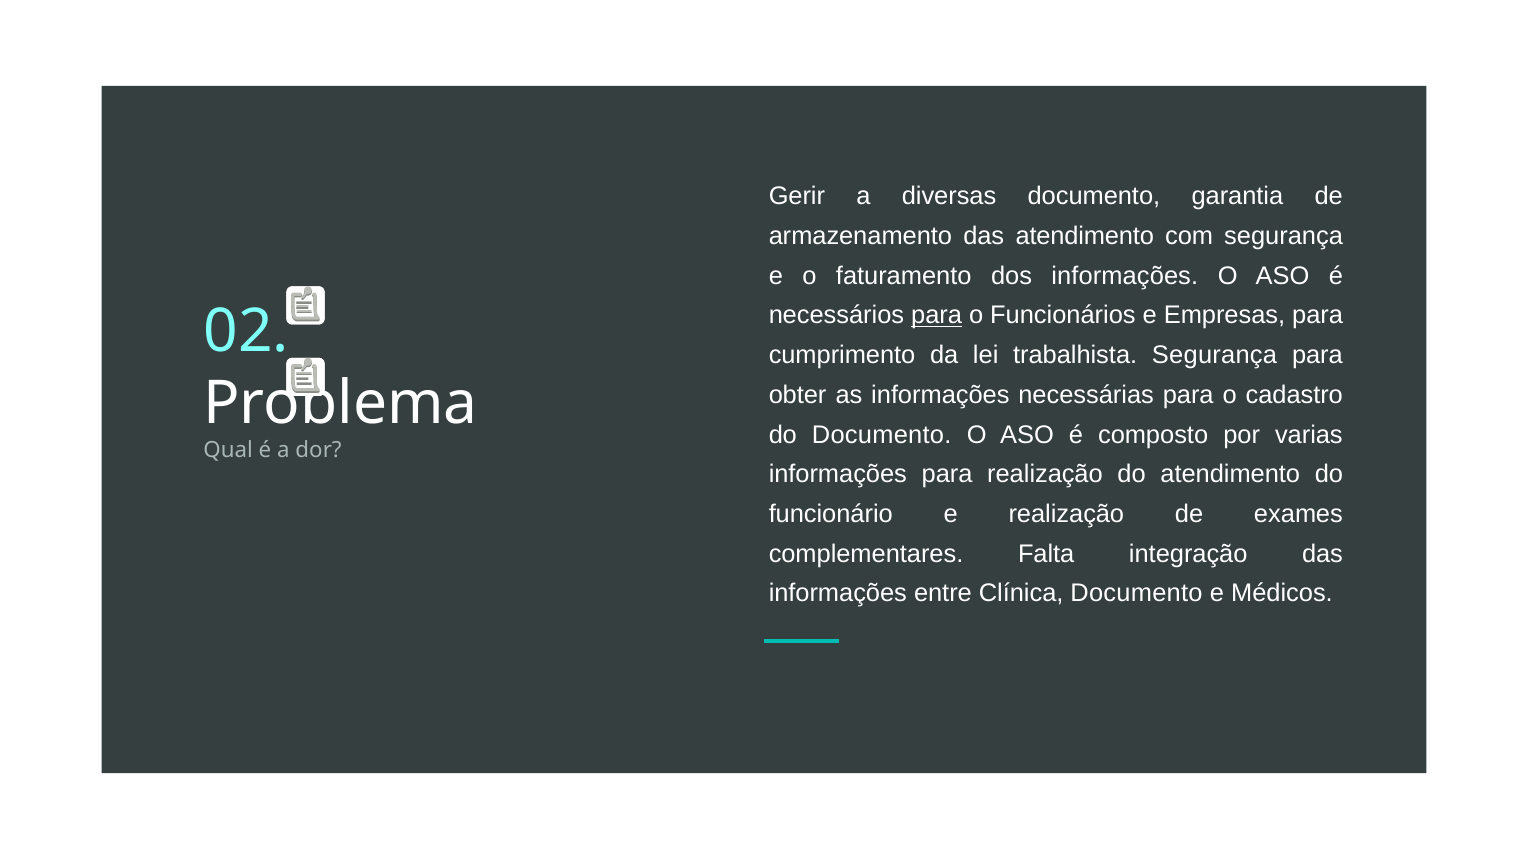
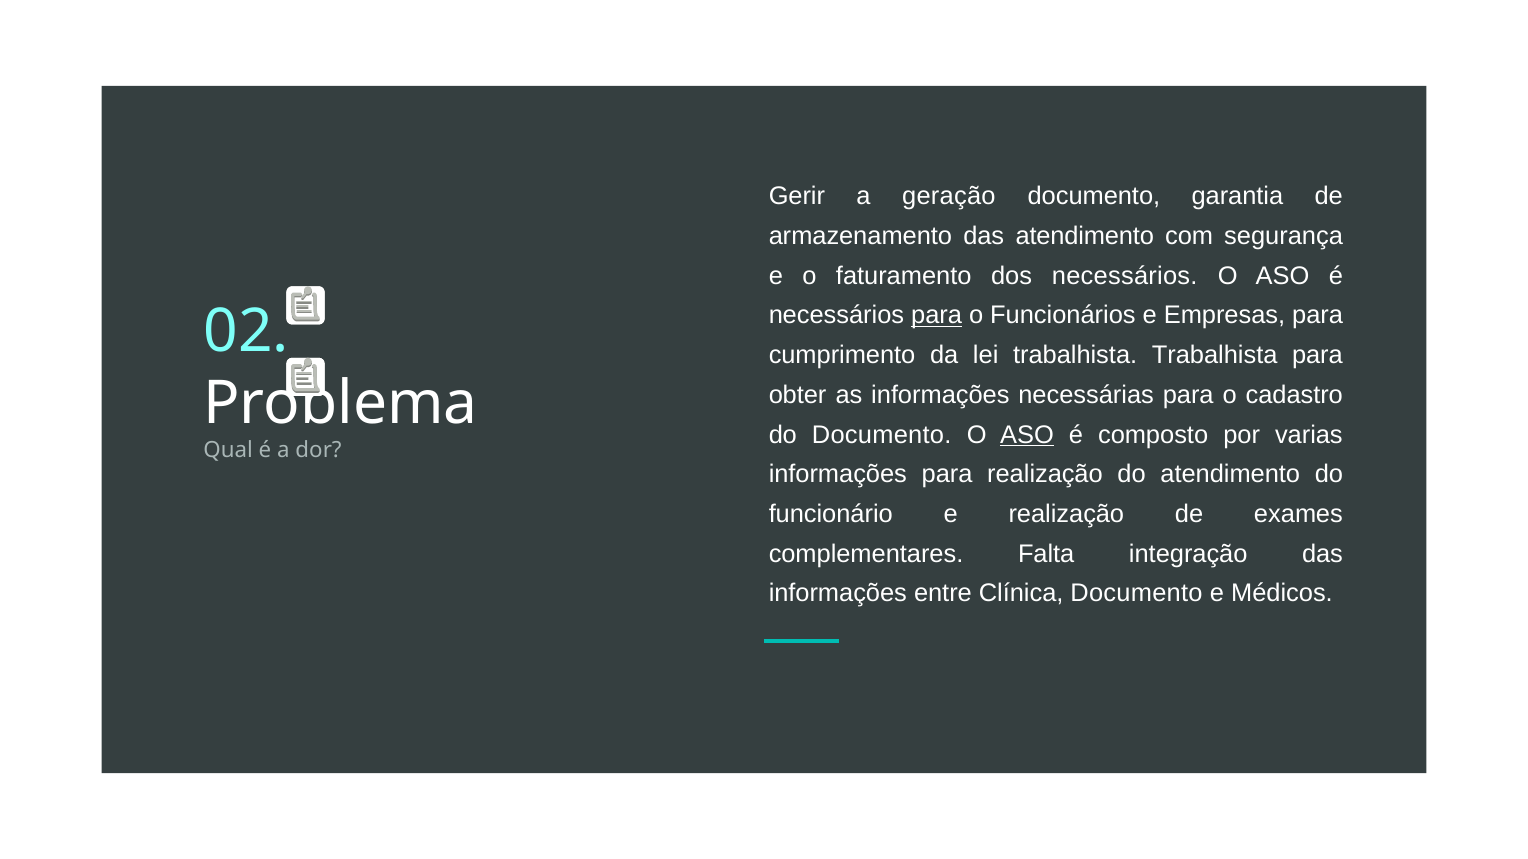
diversas: diversas -> geração (949, 197)
dos informações: informações -> necessários (1125, 276)
trabalhista Segurança: Segurança -> Trabalhista (1215, 355)
ASO underline: none -> present (1027, 435)
